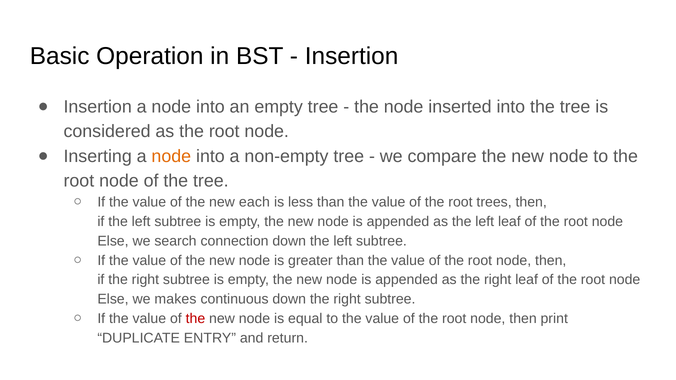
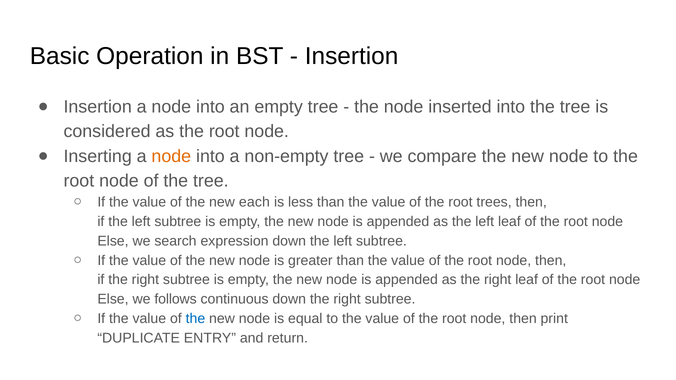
connection: connection -> expression (235, 241)
makes: makes -> follows (176, 299)
the colour: red -> blue (195, 319)
